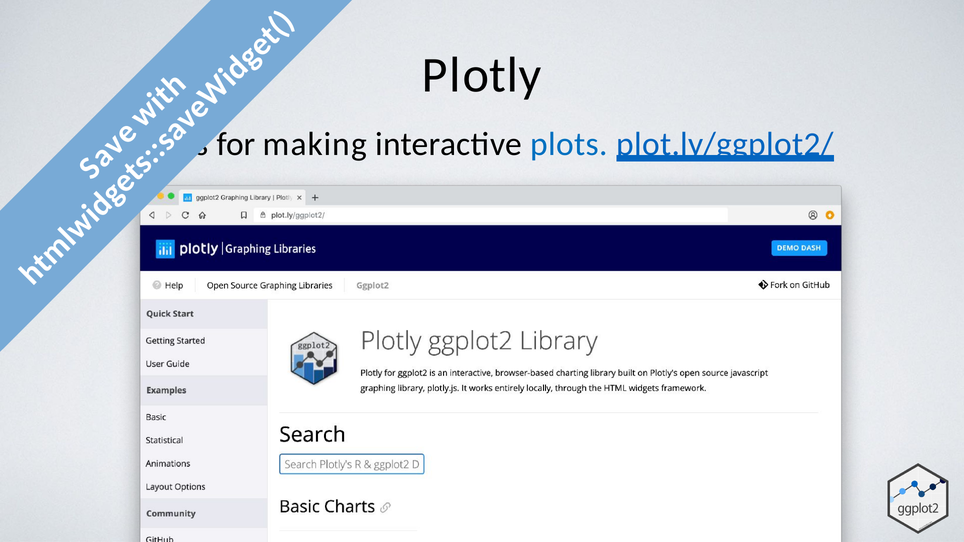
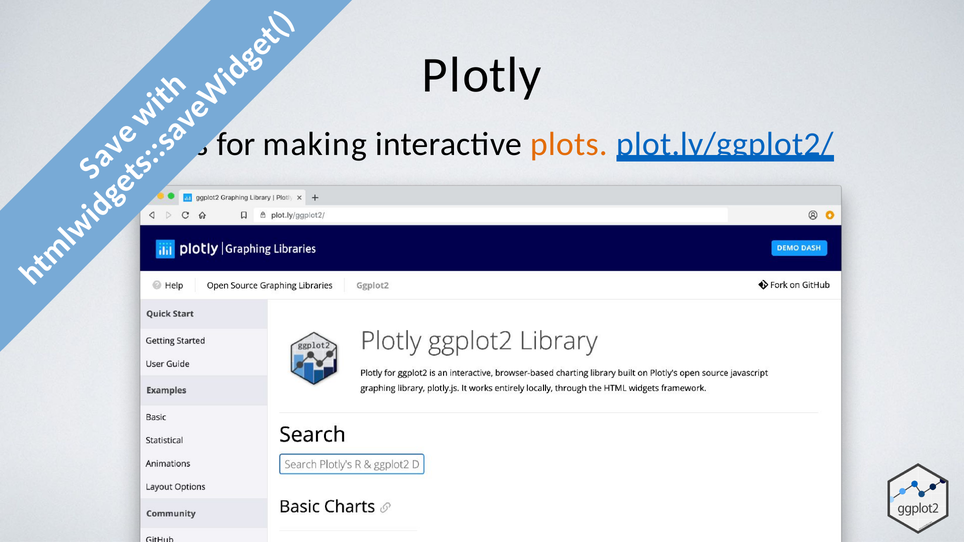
plots colour: blue -> orange (569, 144)
